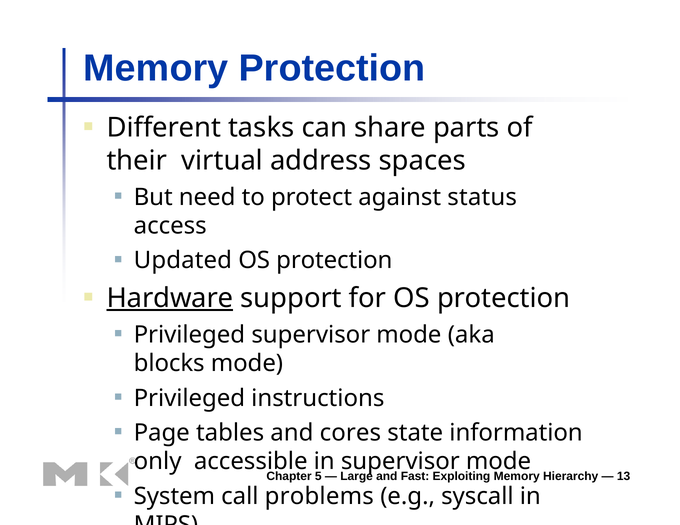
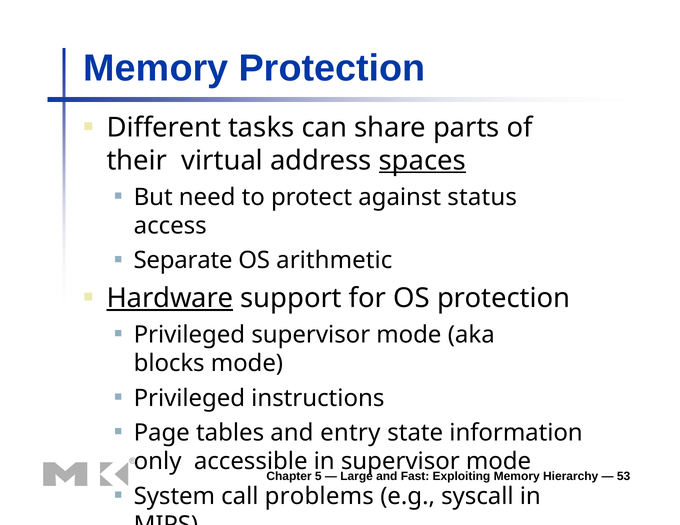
spaces underline: none -> present (422, 161)
Updated: Updated -> Separate (183, 261)
protection: protection -> arithmetic (334, 261)
cores: cores -> entry (350, 433)
13: 13 -> 53 (624, 477)
